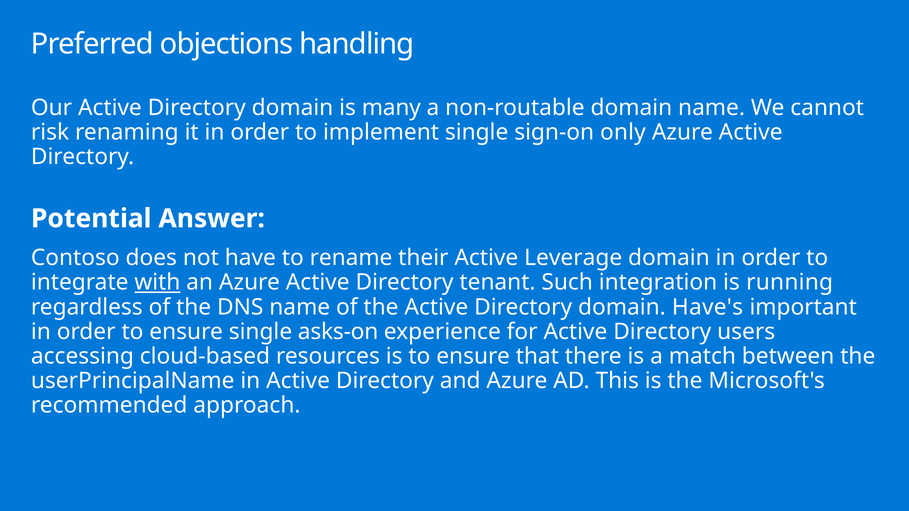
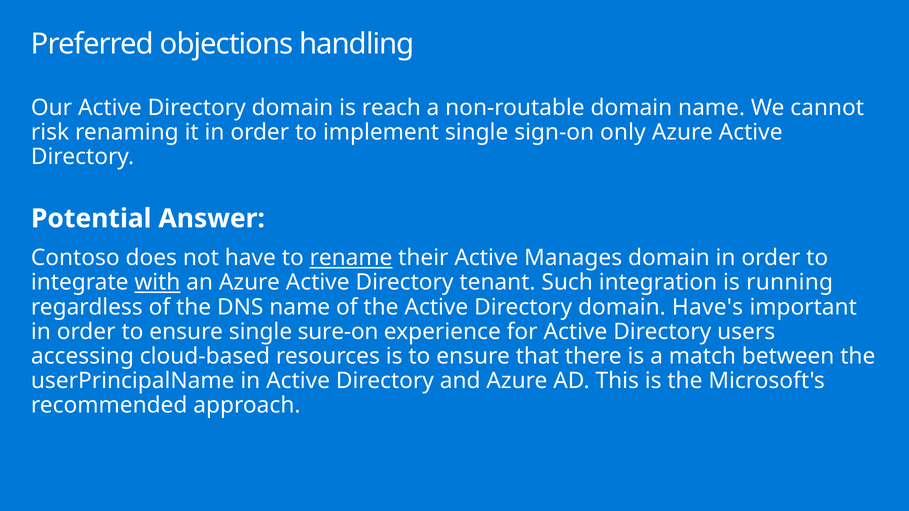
many: many -> reach (391, 108)
rename underline: none -> present (351, 258)
Leverage: Leverage -> Manages (573, 258)
asks-on: asks-on -> sure-on (338, 332)
